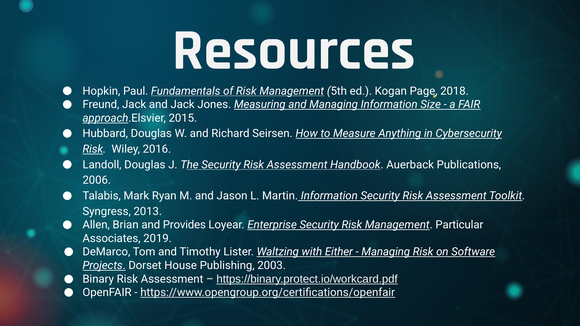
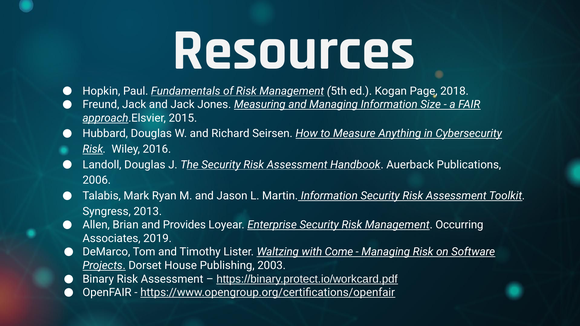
Particular: Particular -> Occurring (459, 225)
Either: Either -> Come (339, 252)
